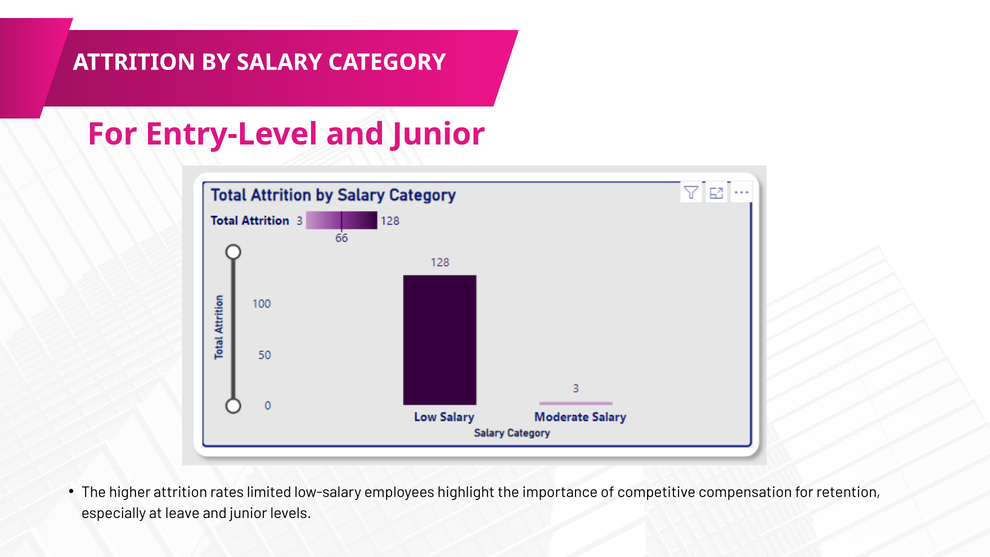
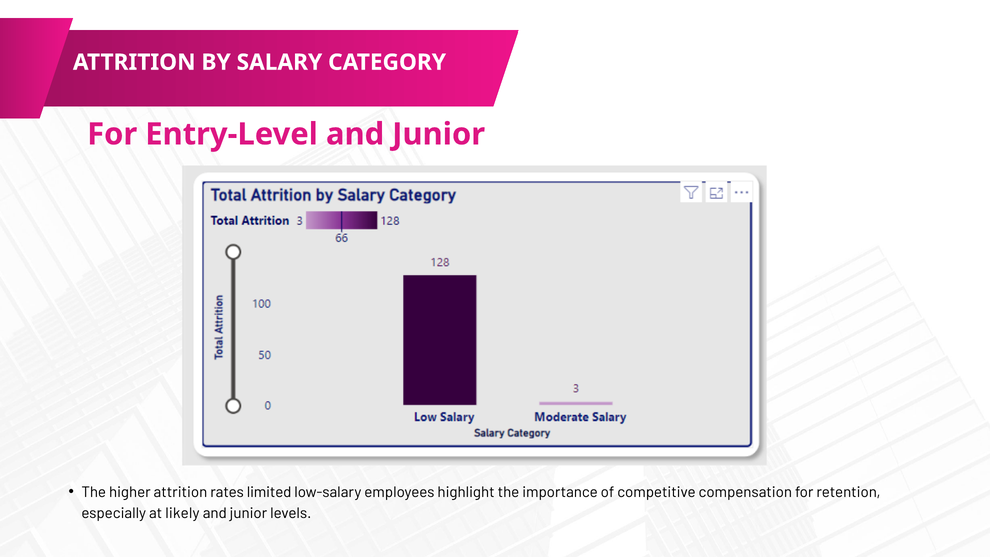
leave: leave -> likely (182, 513)
